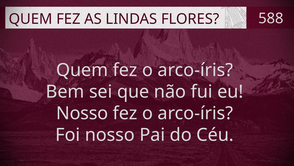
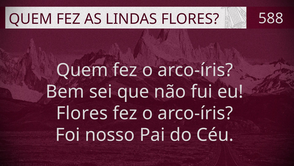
Nosso: Nosso -> Flores (82, 113)
